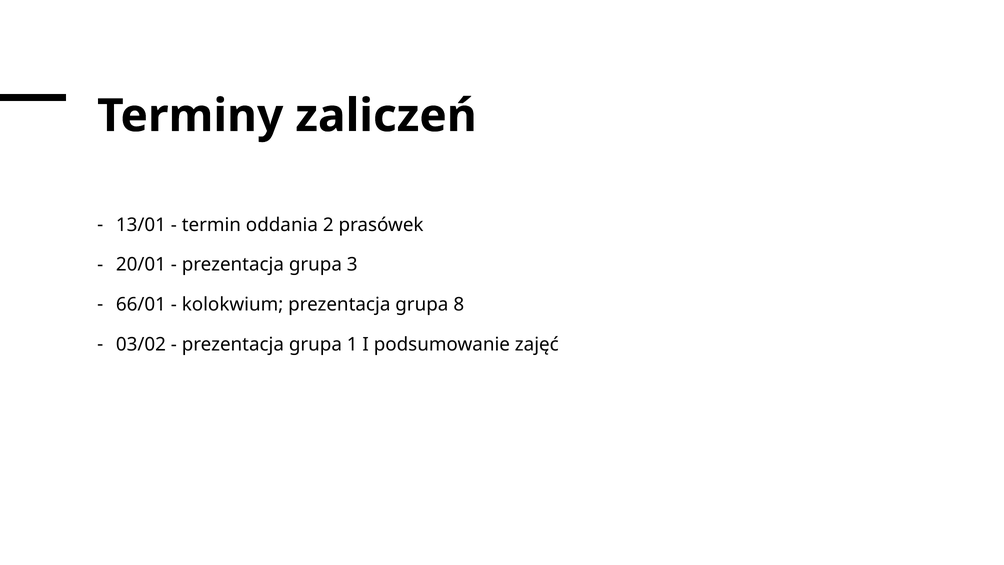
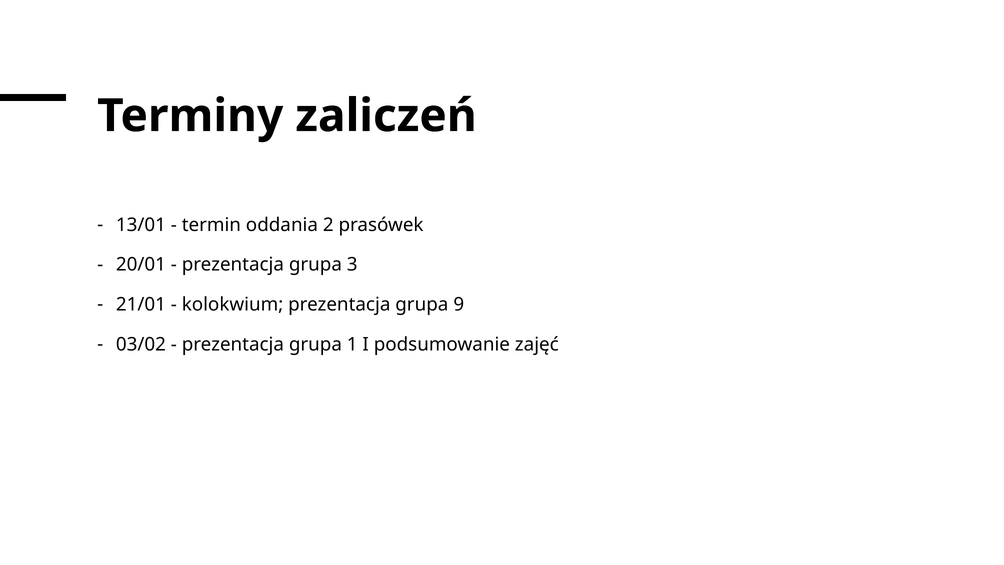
66/01: 66/01 -> 21/01 (141, 304)
8: 8 -> 9 (459, 304)
